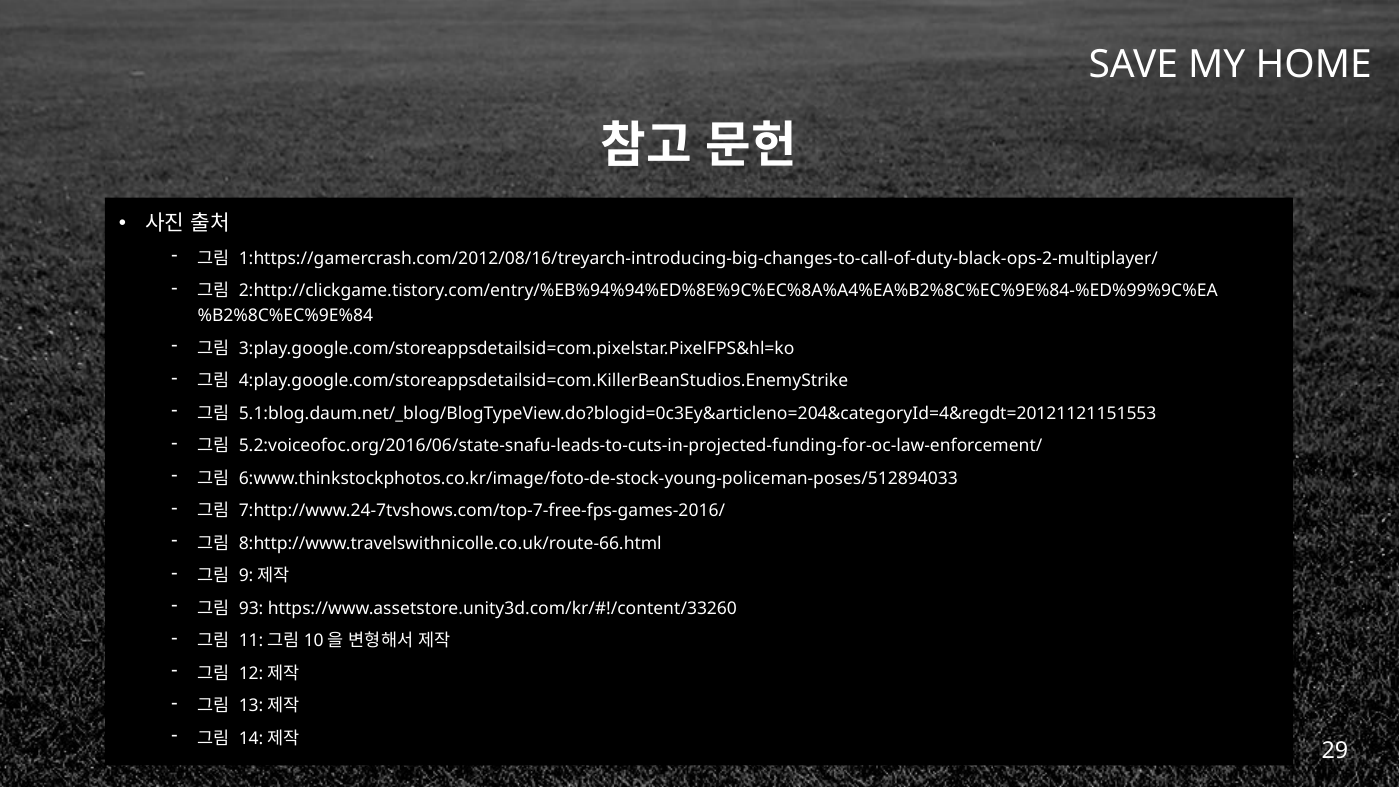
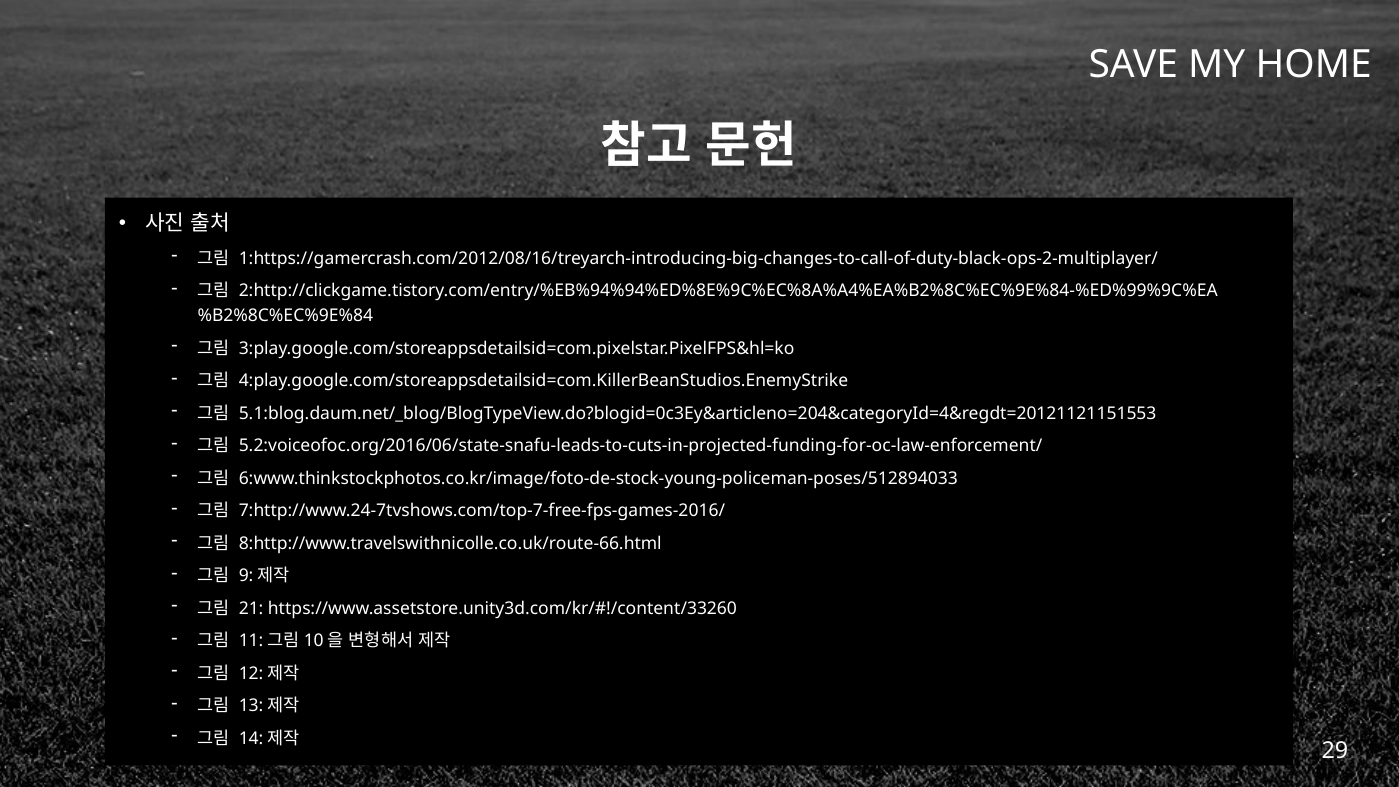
93: 93 -> 21 (251, 609)
